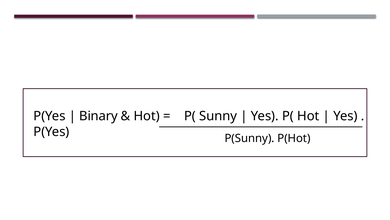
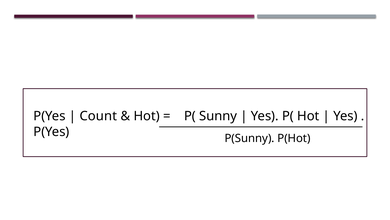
Binary: Binary -> Count (98, 116)
